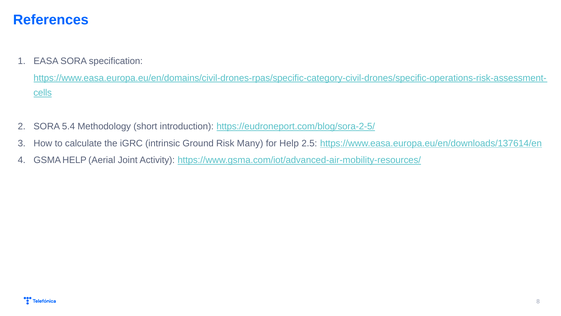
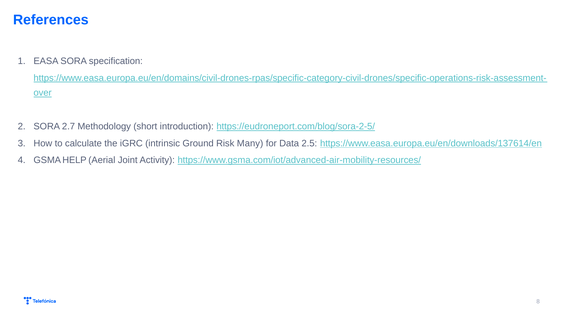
cells: cells -> over (43, 93)
5.4: 5.4 -> 2.7 (68, 126)
for Help: Help -> Data (289, 143)
